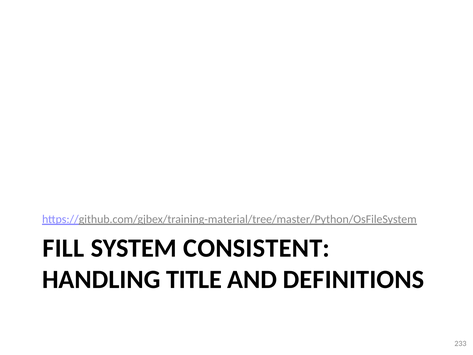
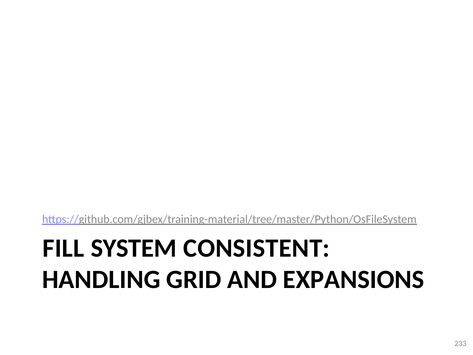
TITLE: TITLE -> GRID (194, 279)
DEFINITIONS: DEFINITIONS -> EXPANSIONS (354, 279)
